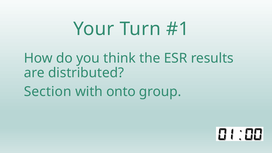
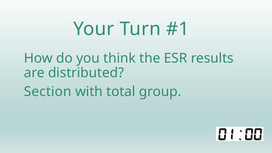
onto: onto -> total (121, 92)
